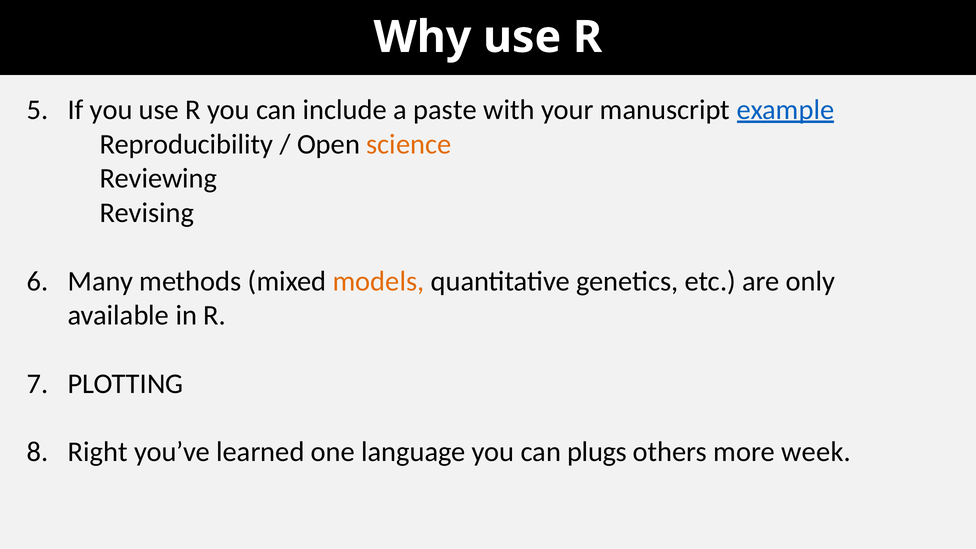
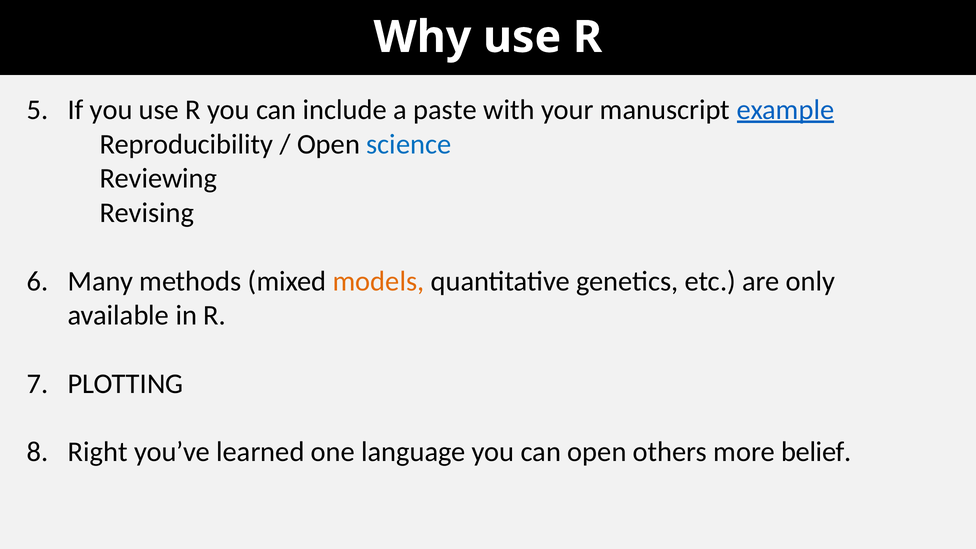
science colour: orange -> blue (409, 144)
can plugs: plugs -> open (597, 452)
week: week -> belief (816, 452)
